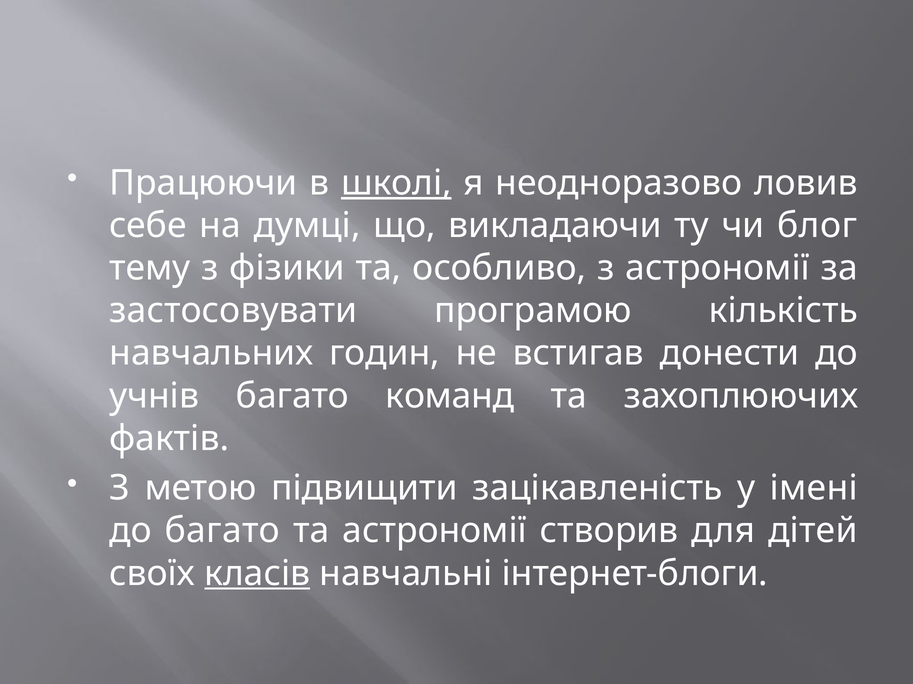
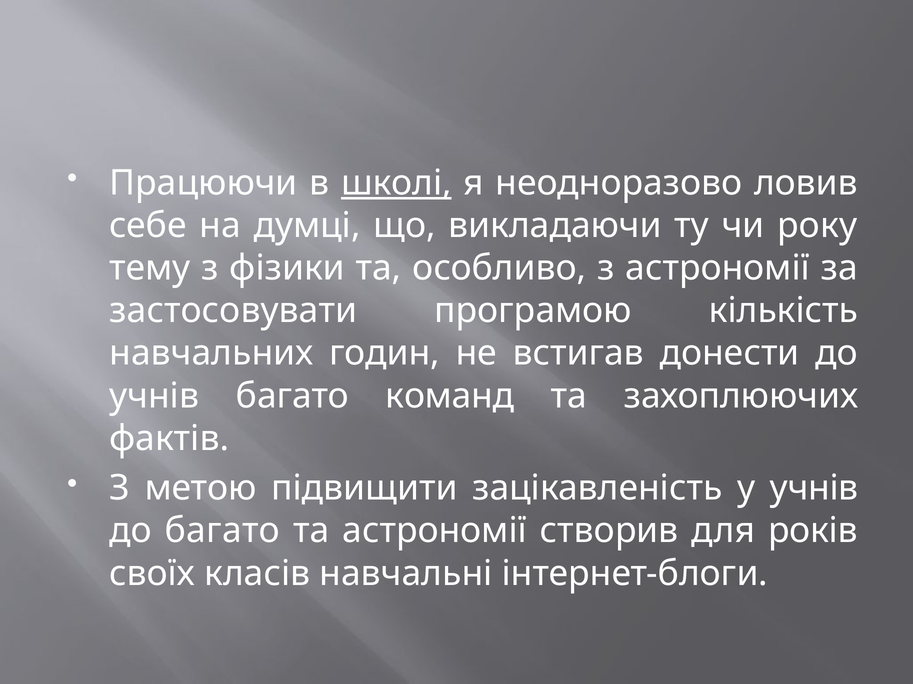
блог: блог -> року (817, 226)
у імені: імені -> учнів (814, 489)
дітей: дітей -> років (813, 531)
класів underline: present -> none (257, 574)
